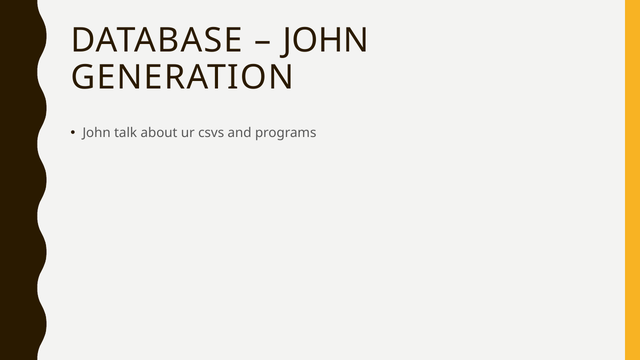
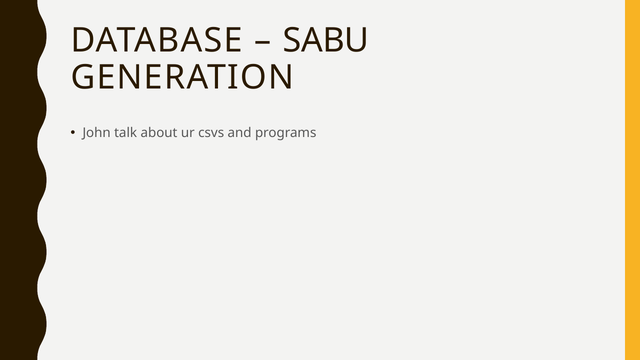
JOHN: JOHN -> SABU (326, 41)
